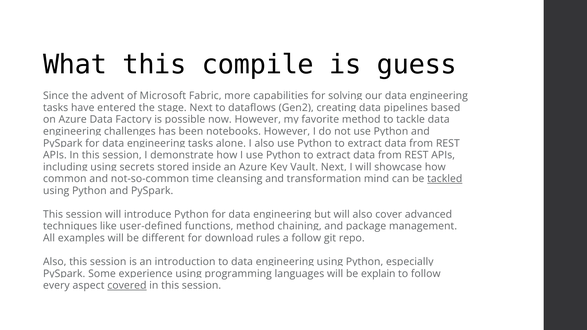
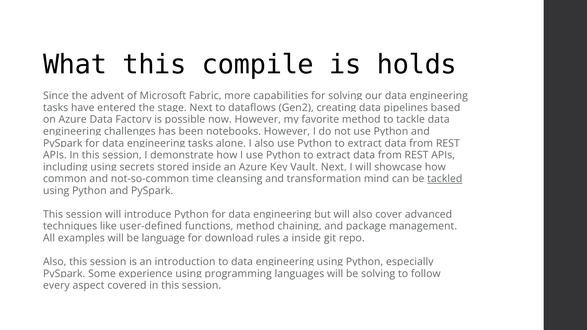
guess: guess -> holds (417, 65)
different: different -> language (163, 238)
a follow: follow -> inside (306, 238)
be explain: explain -> solving (378, 274)
covered underline: present -> none (127, 286)
